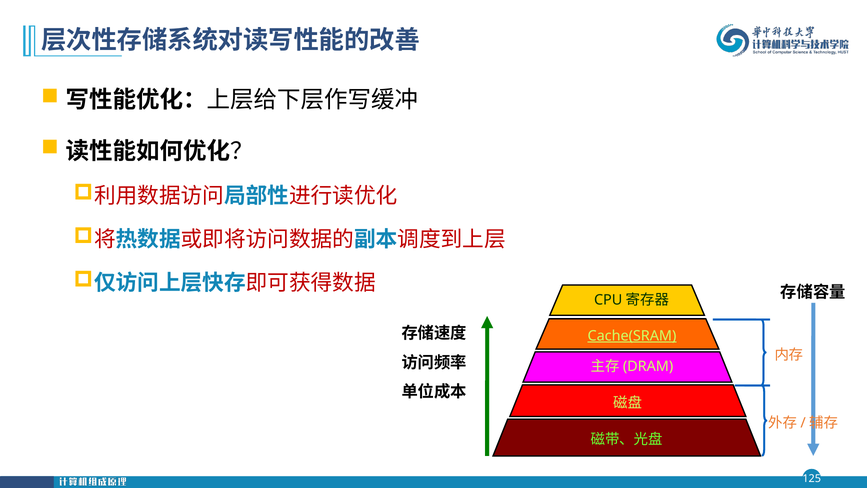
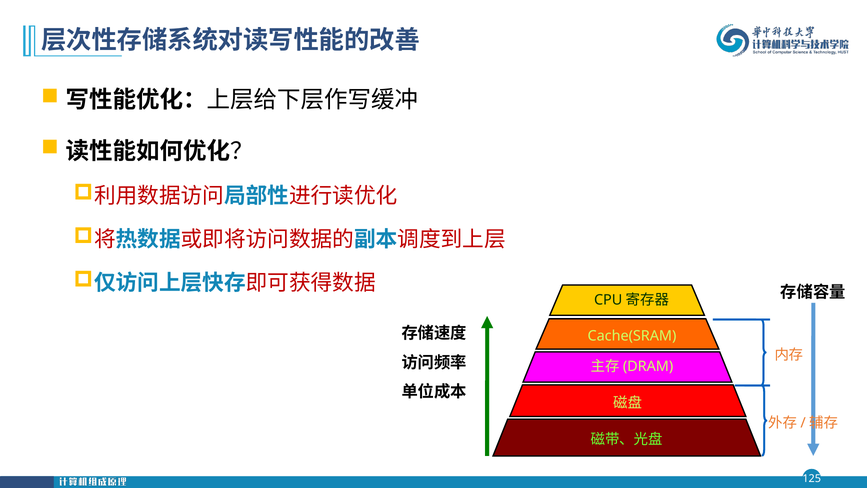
Cache(SRAM underline: present -> none (632, 336)
